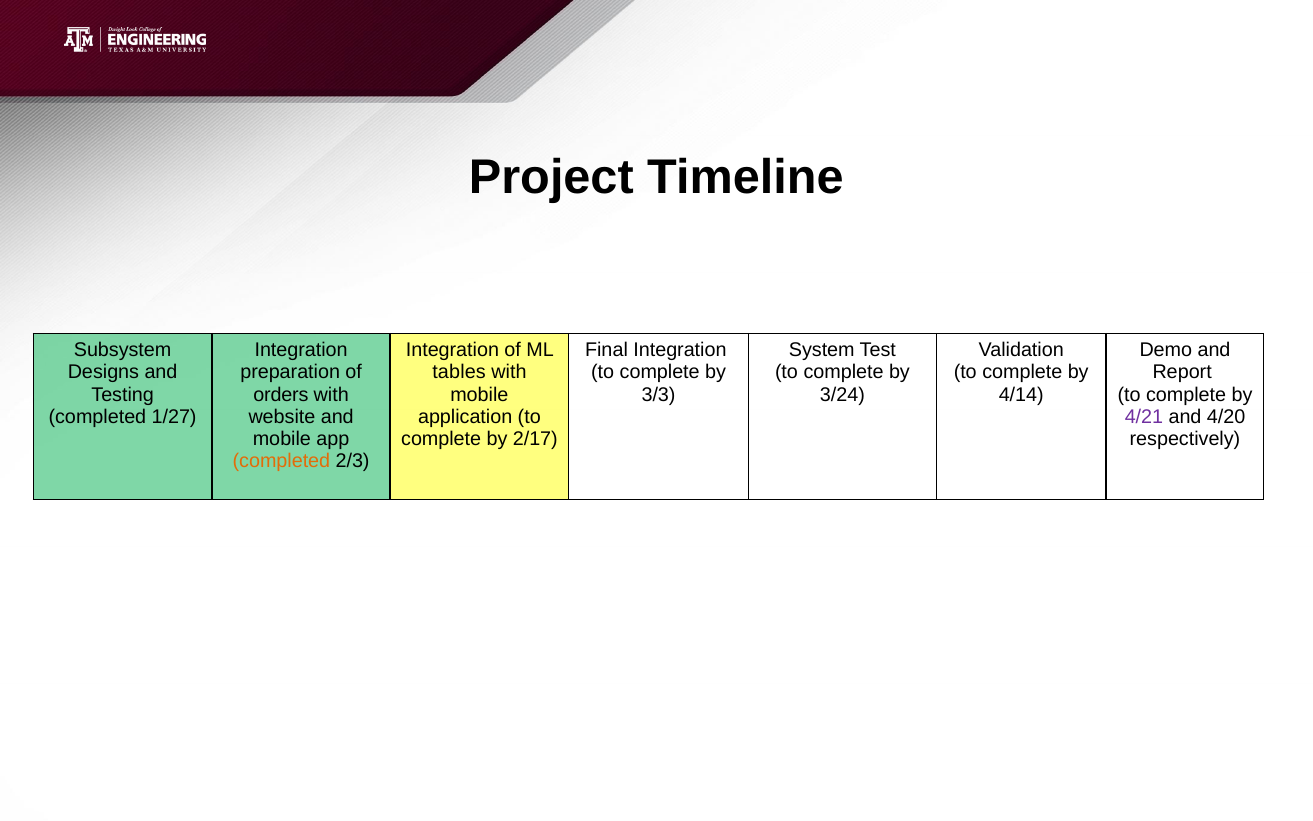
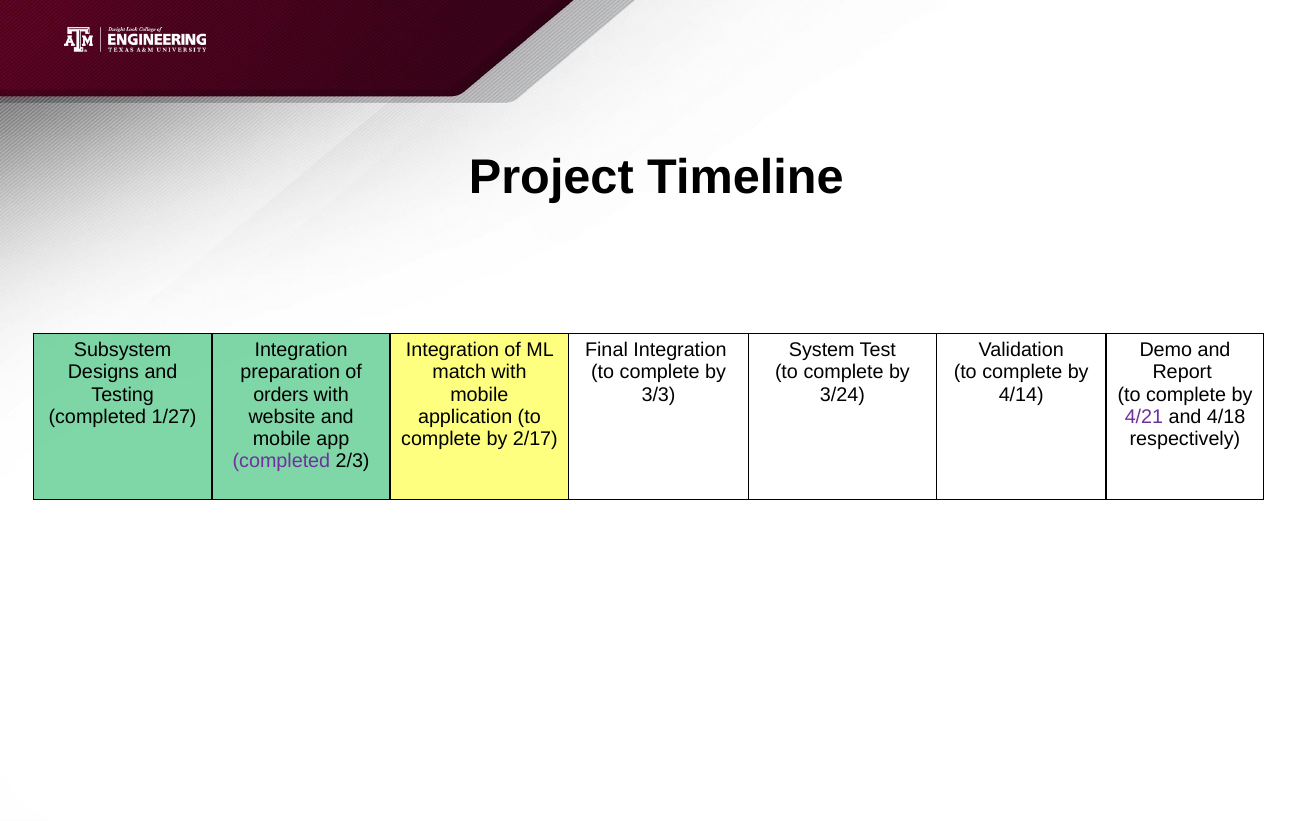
tables: tables -> match (459, 372)
4/20: 4/20 -> 4/18 (1226, 416)
completed colour: orange -> purple (281, 461)
